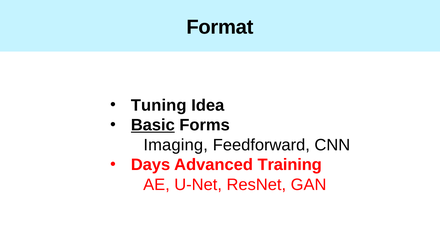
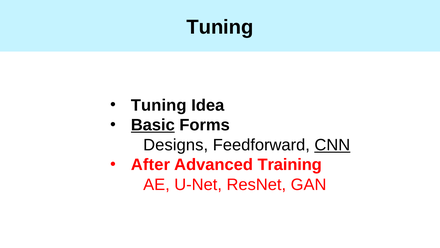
Format: Format -> Tuning (220, 27)
Imaging: Imaging -> Designs (176, 145)
CNN underline: none -> present (332, 145)
Days: Days -> After (150, 164)
